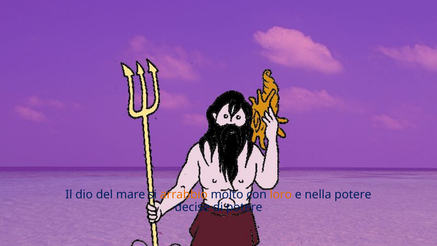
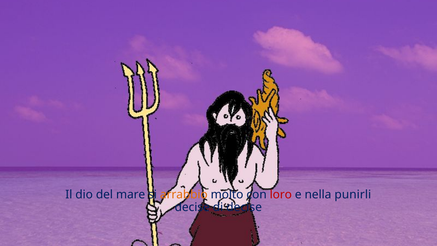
loro colour: orange -> red (281, 194)
nella potere: potere -> punirli (353, 194)
di potere: potere -> decise (244, 207)
